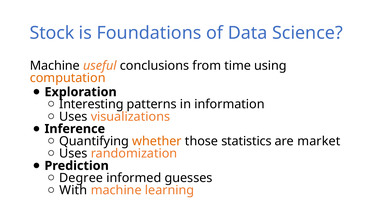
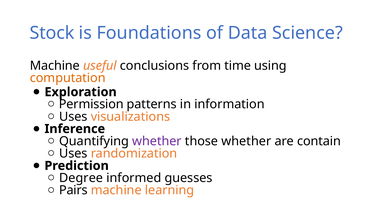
Interesting: Interesting -> Permission (91, 104)
whether colour: orange -> purple (157, 141)
those statistics: statistics -> whether (246, 141)
market: market -> contain (319, 141)
With: With -> Pairs (73, 190)
